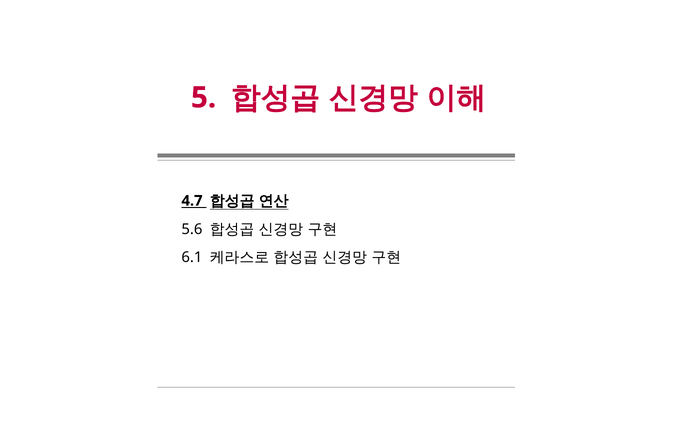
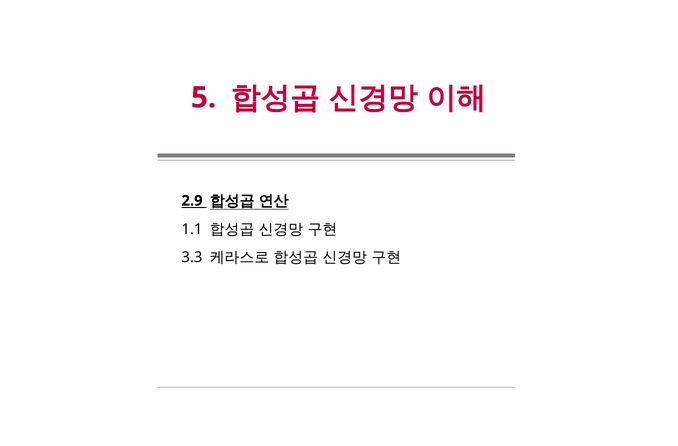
4.7: 4.7 -> 2.9 (192, 200)
5.6: 5.6 -> 1.1 (192, 229)
6.1: 6.1 -> 3.3 (192, 257)
